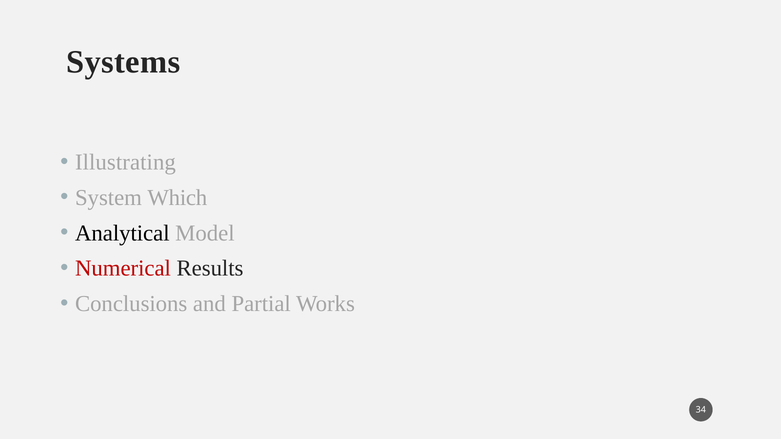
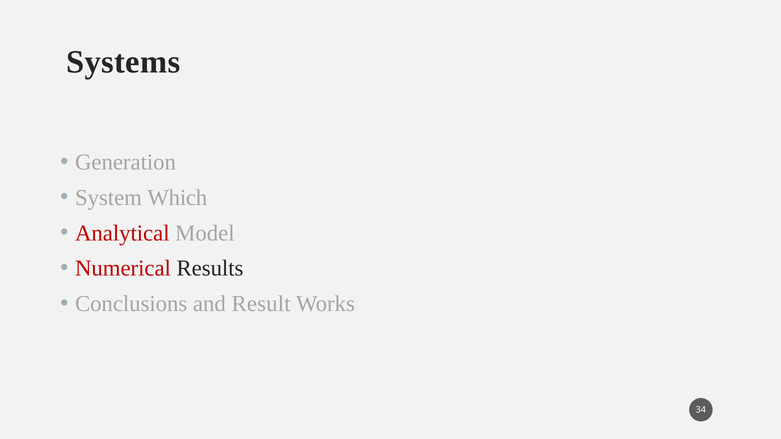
Illustrating: Illustrating -> Generation (126, 162)
Analytical colour: black -> red (122, 233)
Partial: Partial -> Result (261, 304)
